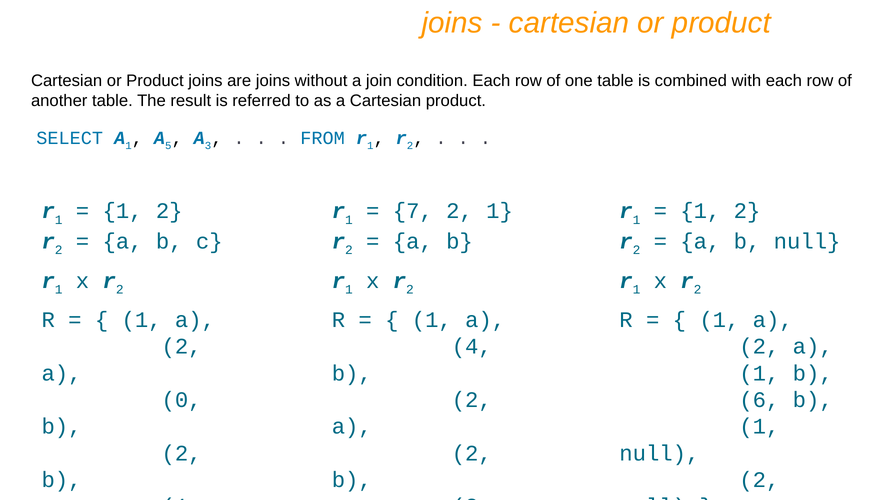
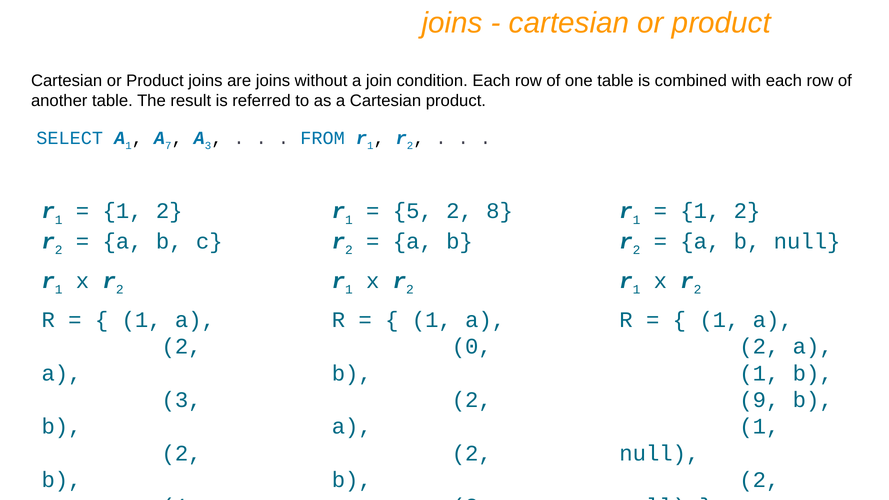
5: 5 -> 7 (168, 146)
7: 7 -> 5 (413, 211)
2 1: 1 -> 8 (500, 211)
4: 4 -> 0 (472, 347)
0: 0 -> 3 (182, 400)
6: 6 -> 9 (759, 400)
